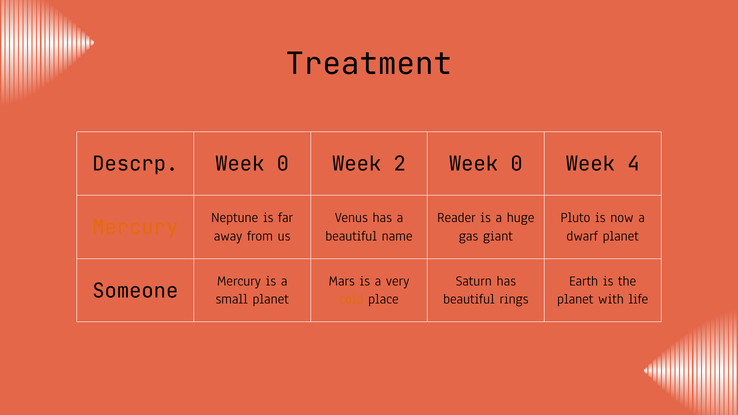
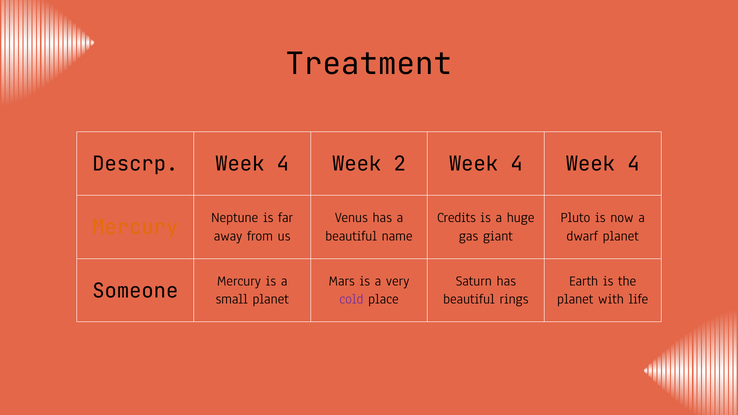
Descrp Week 0: 0 -> 4 (283, 164)
2 Week 0: 0 -> 4 (517, 164)
Reader: Reader -> Credits (456, 218)
cold colour: orange -> purple (351, 299)
